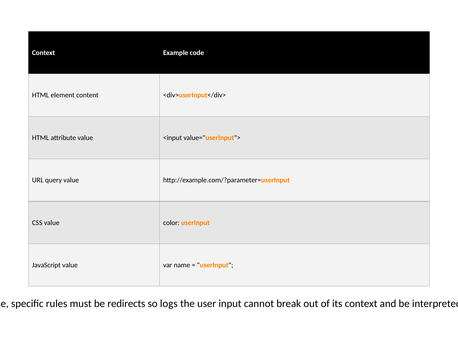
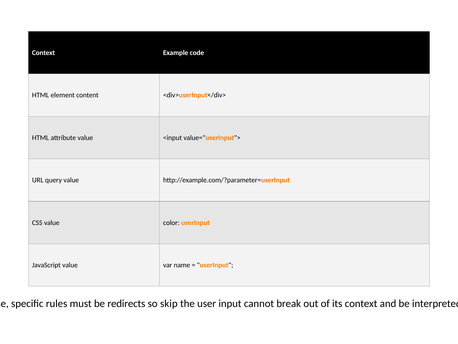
logs: logs -> skip (169, 303)
